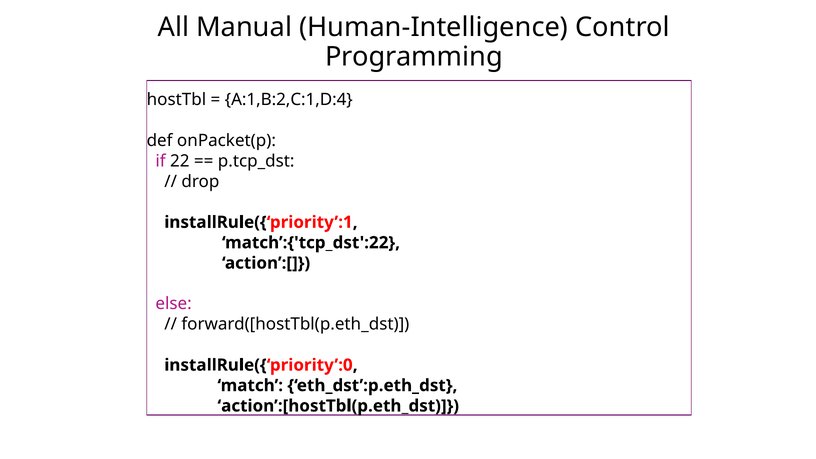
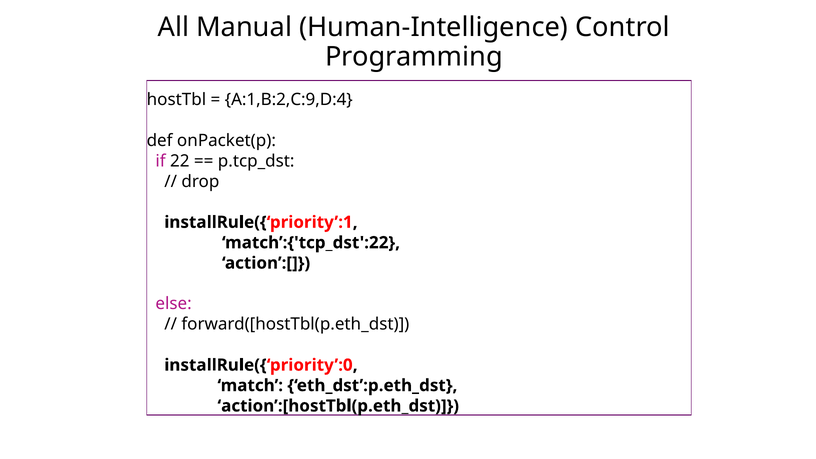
A:1,B:2,C:1,D:4: A:1,B:2,C:1,D:4 -> A:1,B:2,C:9,D:4 (289, 100)
